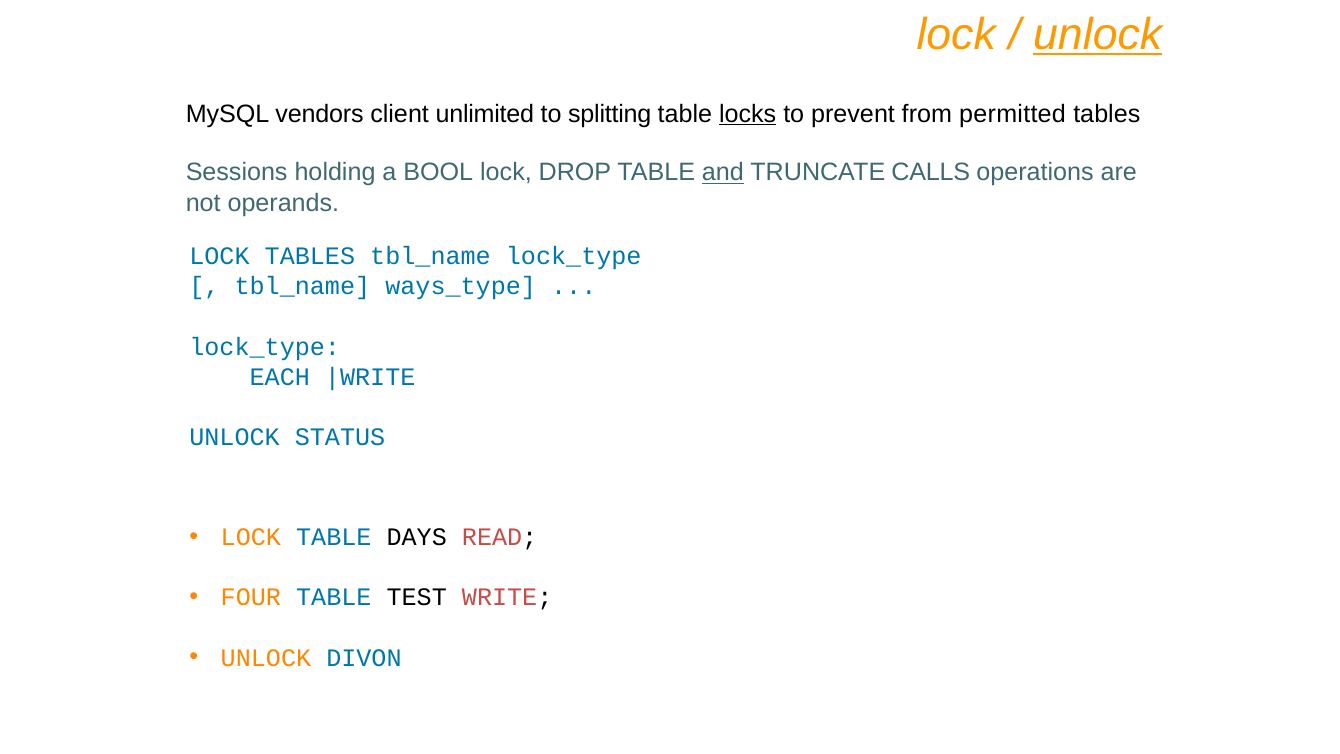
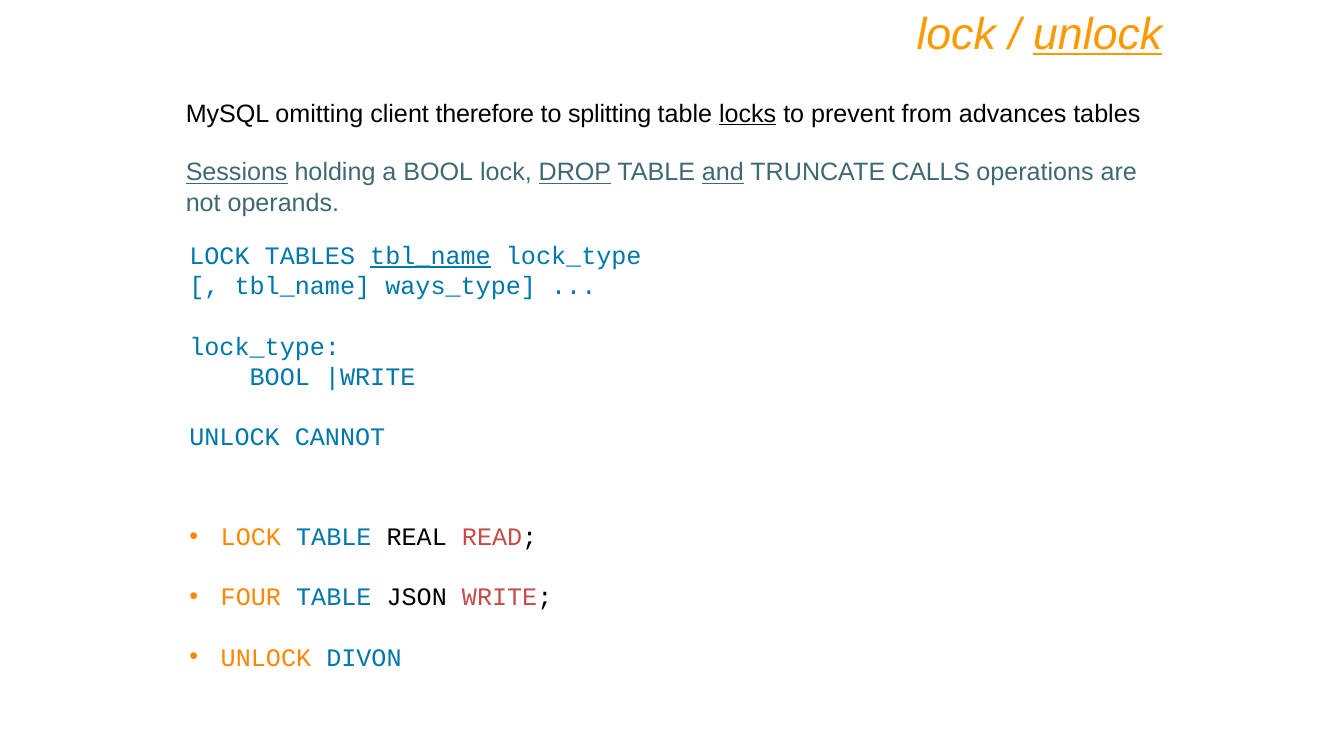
vendors: vendors -> omitting (319, 114)
unlimited: unlimited -> therefore (485, 114)
permitted: permitted -> advances (1013, 114)
Sessions underline: none -> present (237, 172)
DROP underline: none -> present (575, 172)
tbl_name underline: none -> present (431, 256)
EACH: EACH -> BOOL (280, 377)
STATUS: STATUS -> CANNOT (340, 437)
DAYS: DAYS -> REAL (417, 537)
TEST: TEST -> JSON (417, 597)
